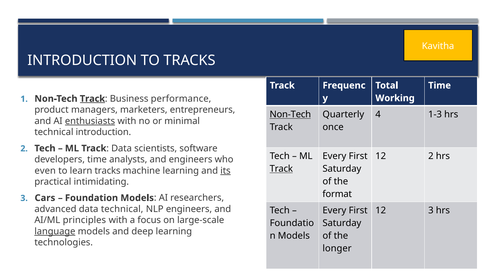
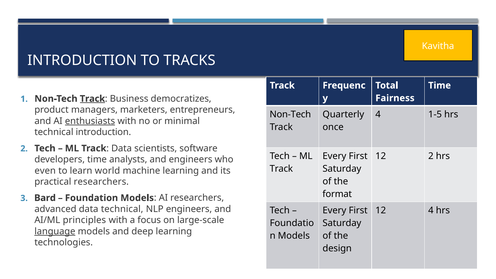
Working: Working -> Fairness (395, 98)
performance: performance -> democratizes (181, 99)
Non-Tech underline: present -> none (290, 114)
1-3: 1-3 -> 1-5 (435, 114)
Track underline: present -> none (281, 169)
learn tracks: tracks -> world (107, 171)
its underline: present -> none (226, 171)
practical intimidating: intimidating -> researchers (101, 182)
Cars: Cars -> Bard (45, 198)
12 3: 3 -> 4 (431, 211)
longer: longer -> design (337, 248)
